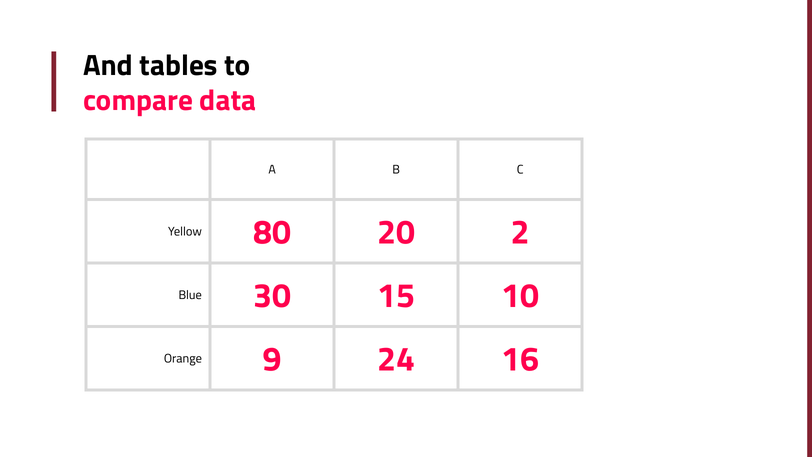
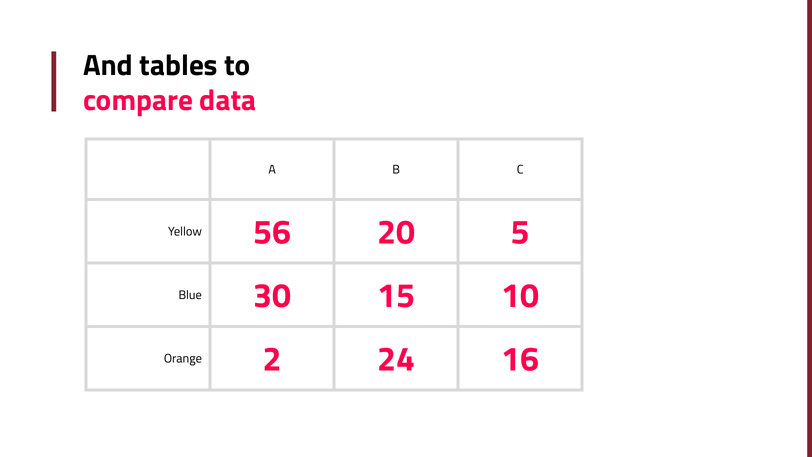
80: 80 -> 56 (272, 232)
2: 2 -> 5 (520, 232)
9: 9 -> 2 (272, 360)
